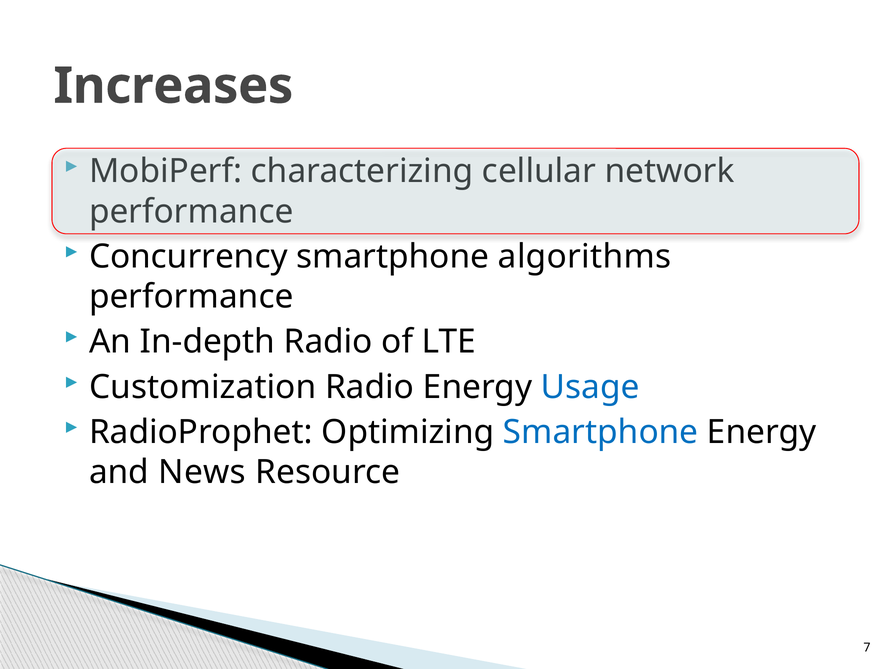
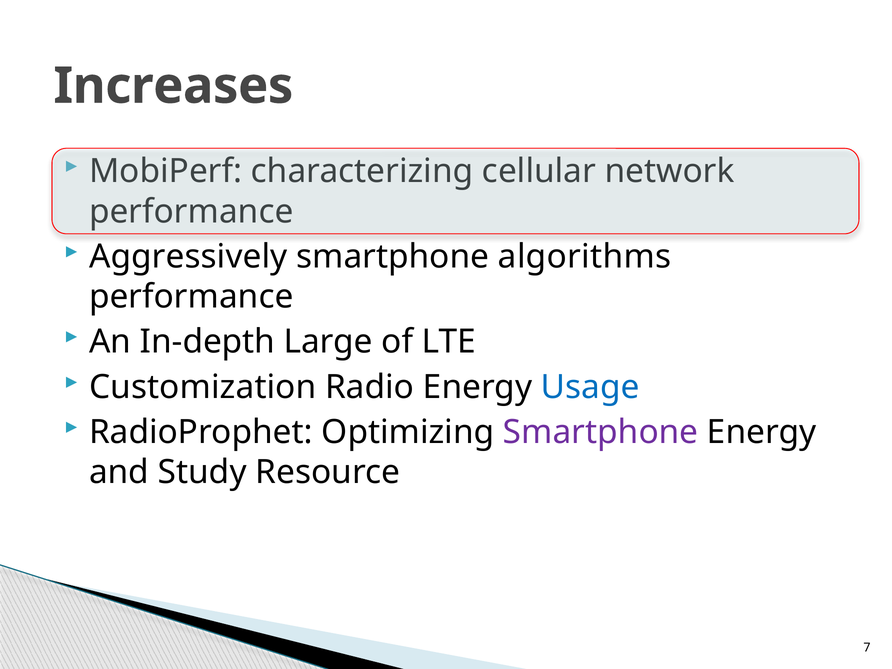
Concurrency: Concurrency -> Aggressively (188, 257)
In-depth Radio: Radio -> Large (328, 342)
Smartphone colour: blue -> purple (601, 432)
News: News -> Study (202, 472)
